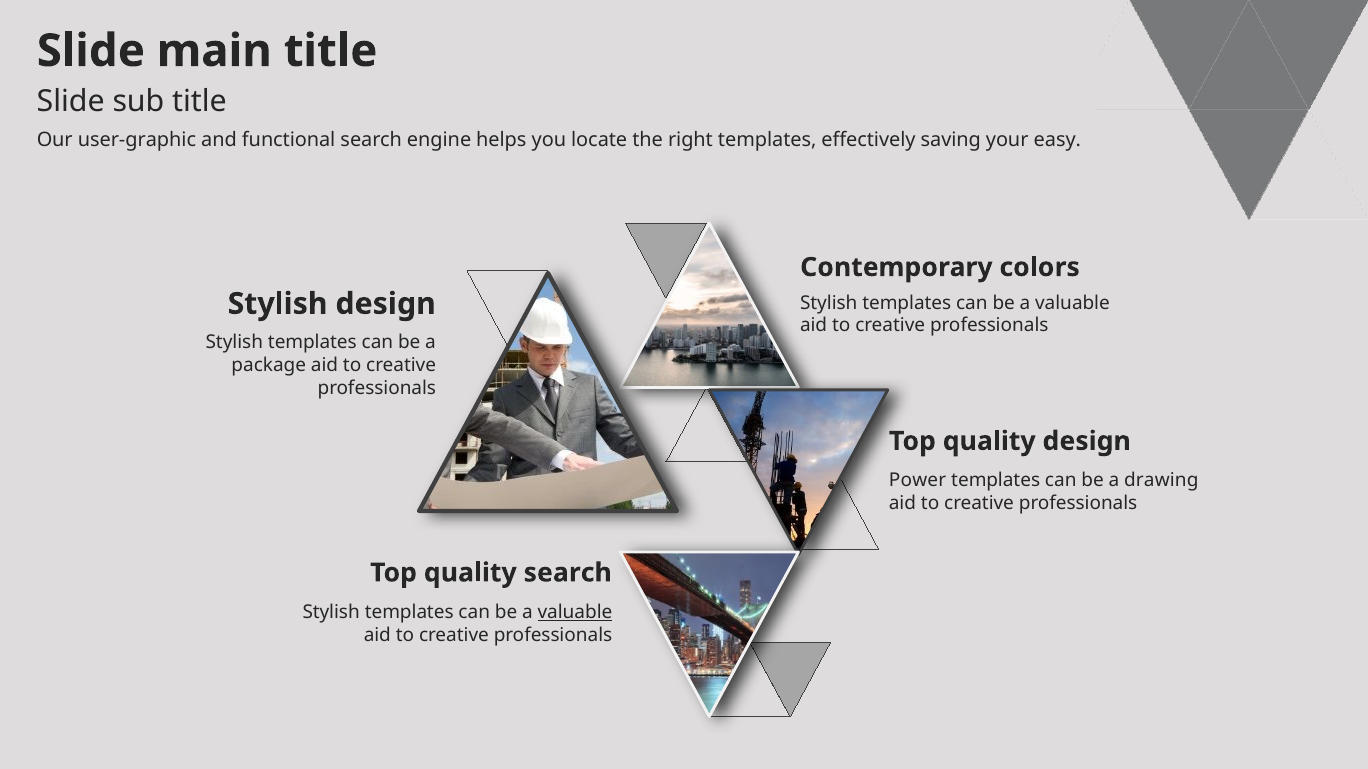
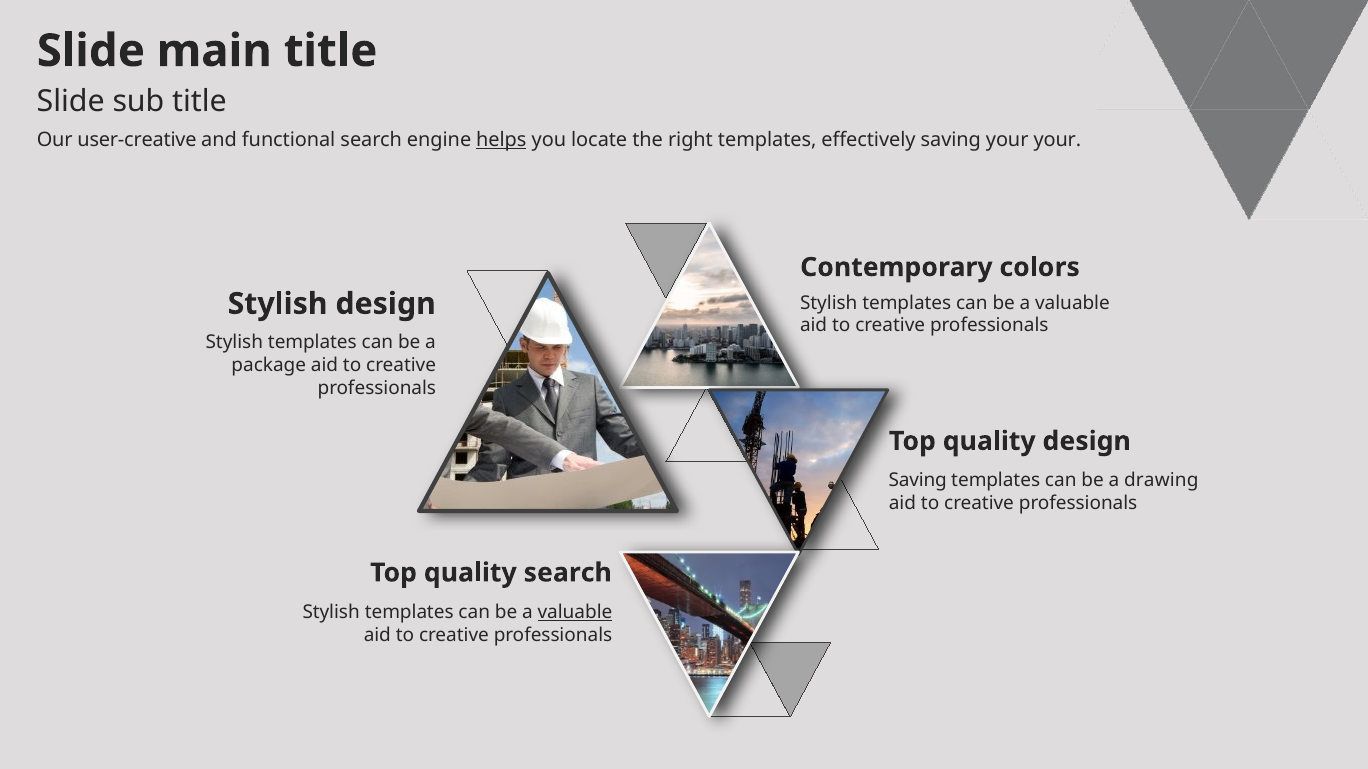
user-graphic: user-graphic -> user-creative (137, 140)
helps underline: none -> present (501, 140)
your easy: easy -> your (1057, 140)
Power: Power -> Saving (918, 481)
